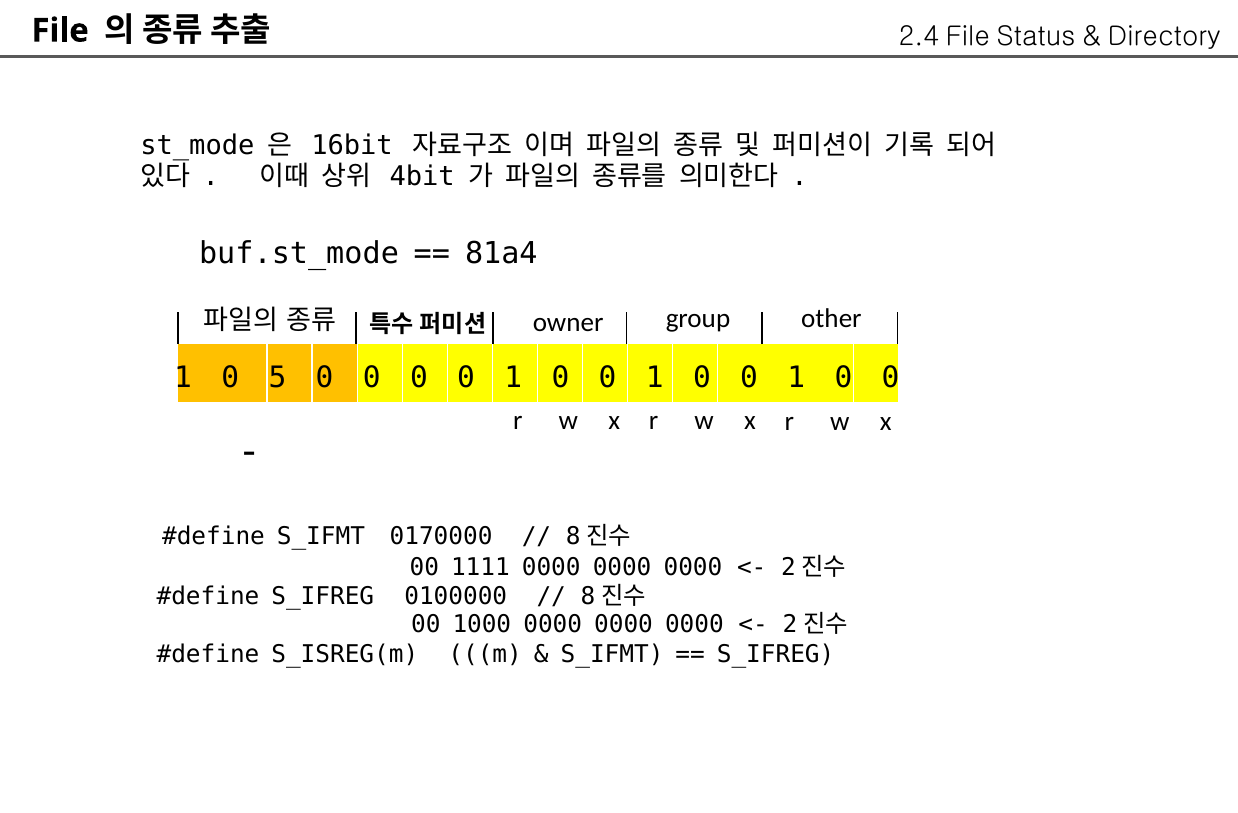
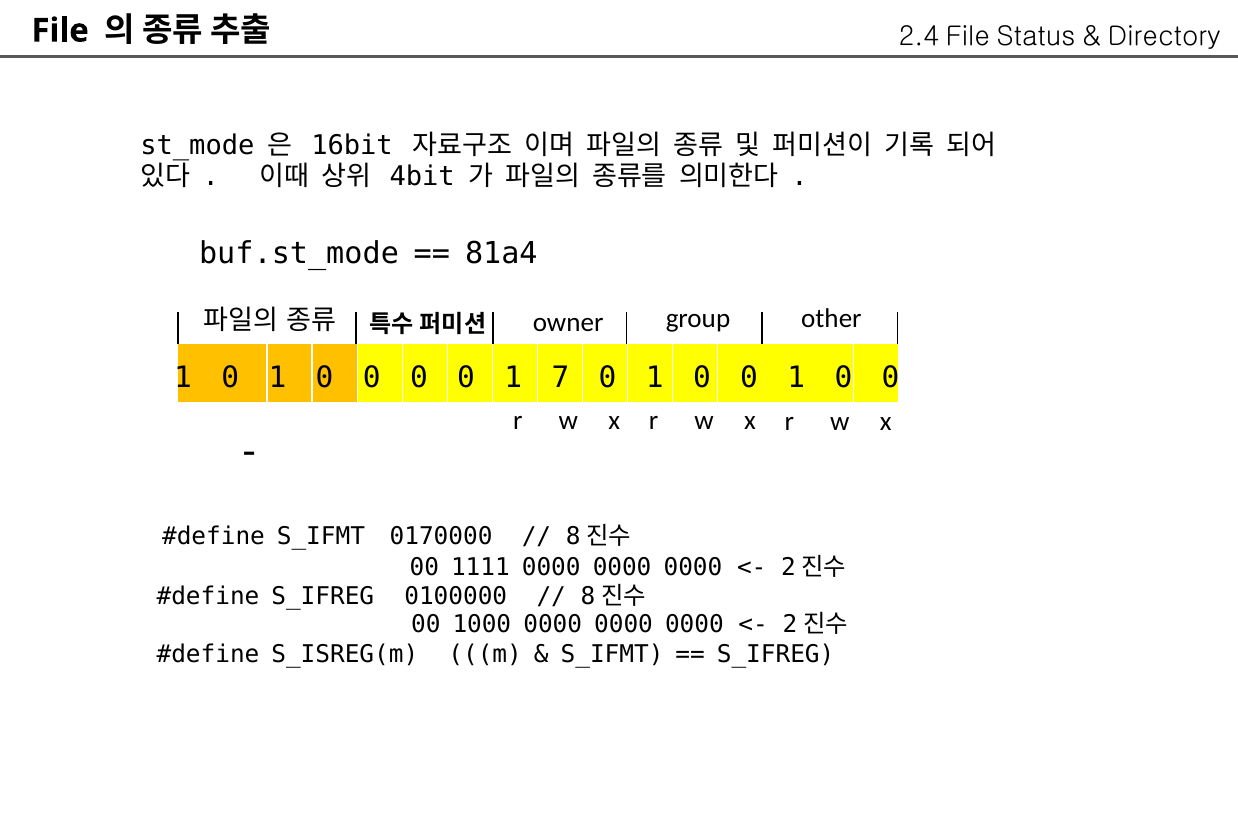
1 0 5: 5 -> 1 (277, 377)
0: 0 -> 7 (560, 377)
